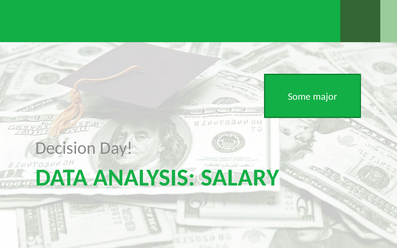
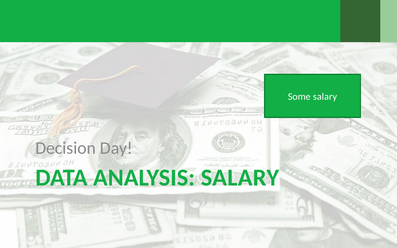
Some major: major -> salary (325, 97)
